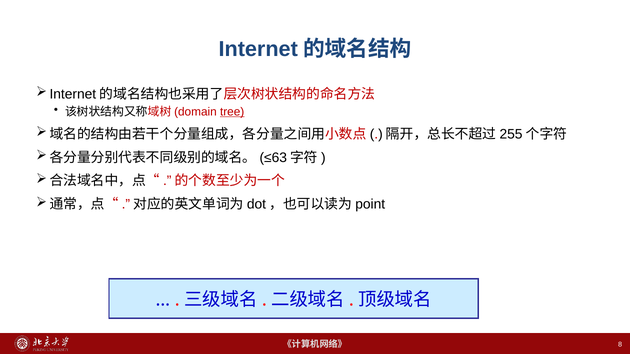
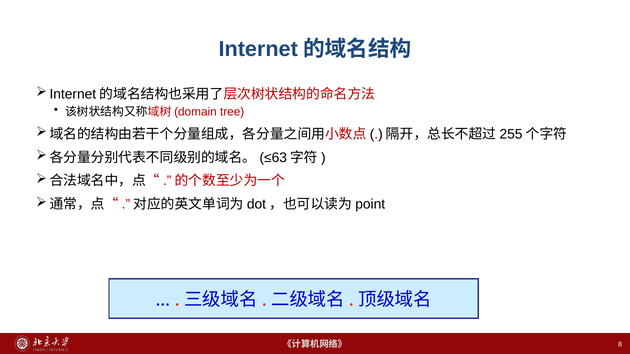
tree underline: present -> none (232, 112)
